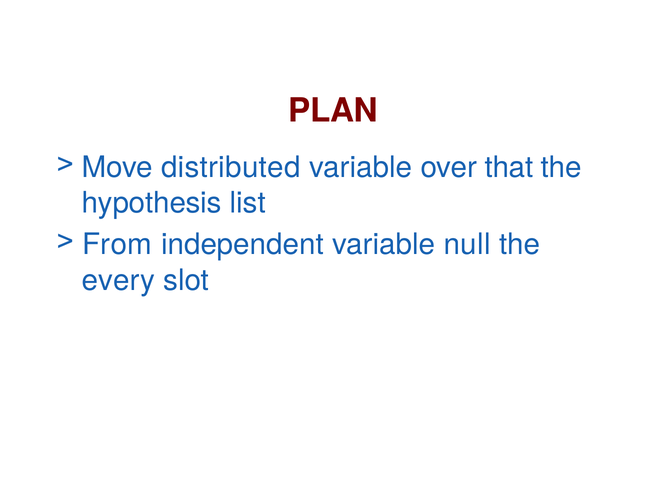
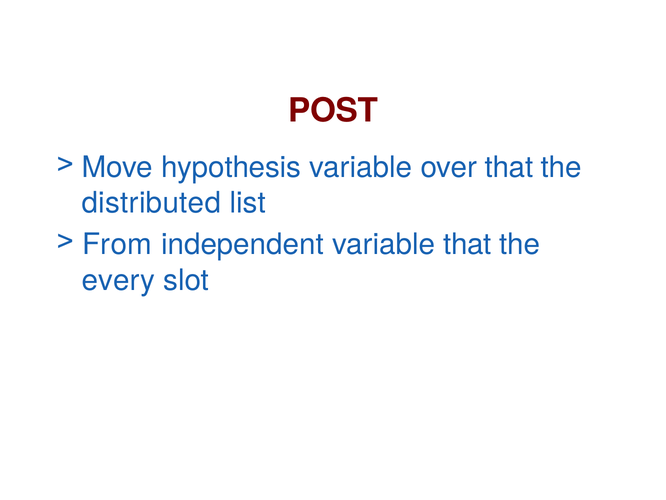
PLAN: PLAN -> POST (333, 111)
distributed: distributed -> hypothesis (231, 167)
hypothesis: hypothesis -> distributed (151, 203)
variable null: null -> that (467, 244)
